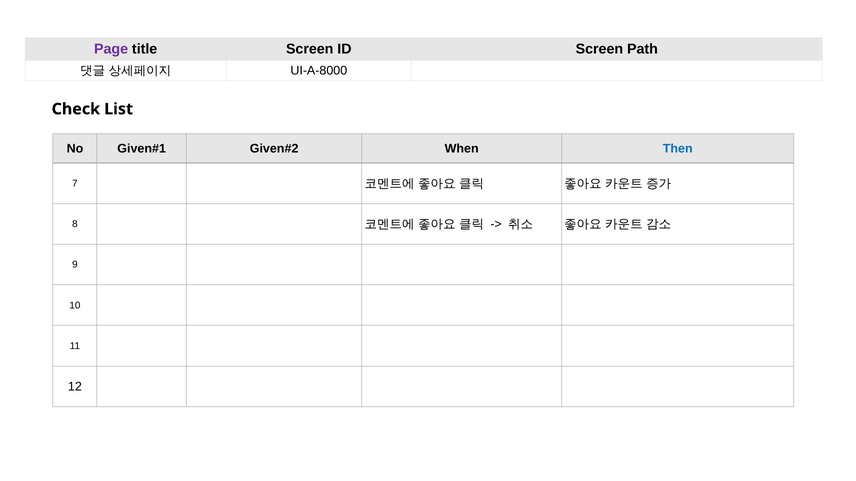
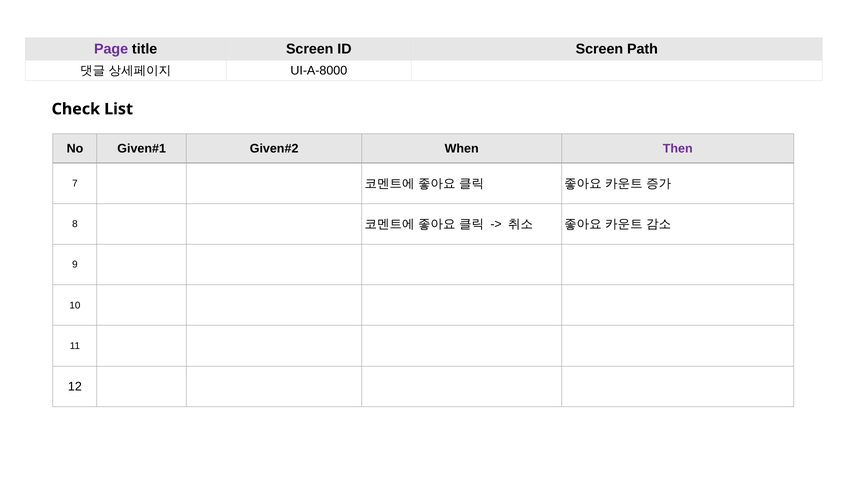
Then colour: blue -> purple (678, 149)
